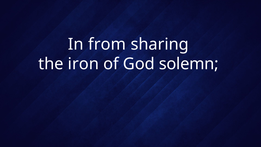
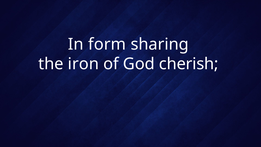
from: from -> form (107, 44)
solemn: solemn -> cherish (189, 64)
